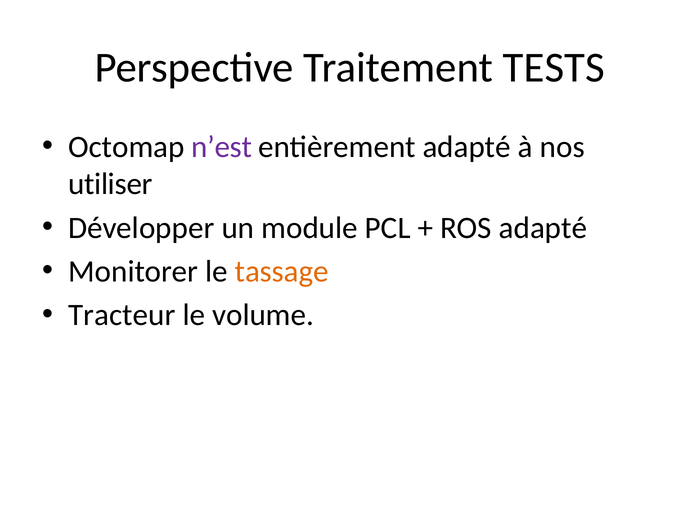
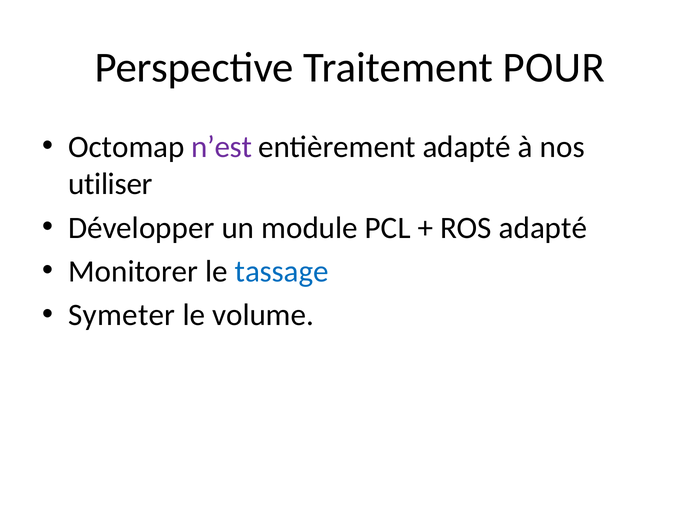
TESTS: TESTS -> POUR (554, 68)
tassage colour: orange -> blue (282, 271)
Tracteur: Tracteur -> Symeter (122, 315)
